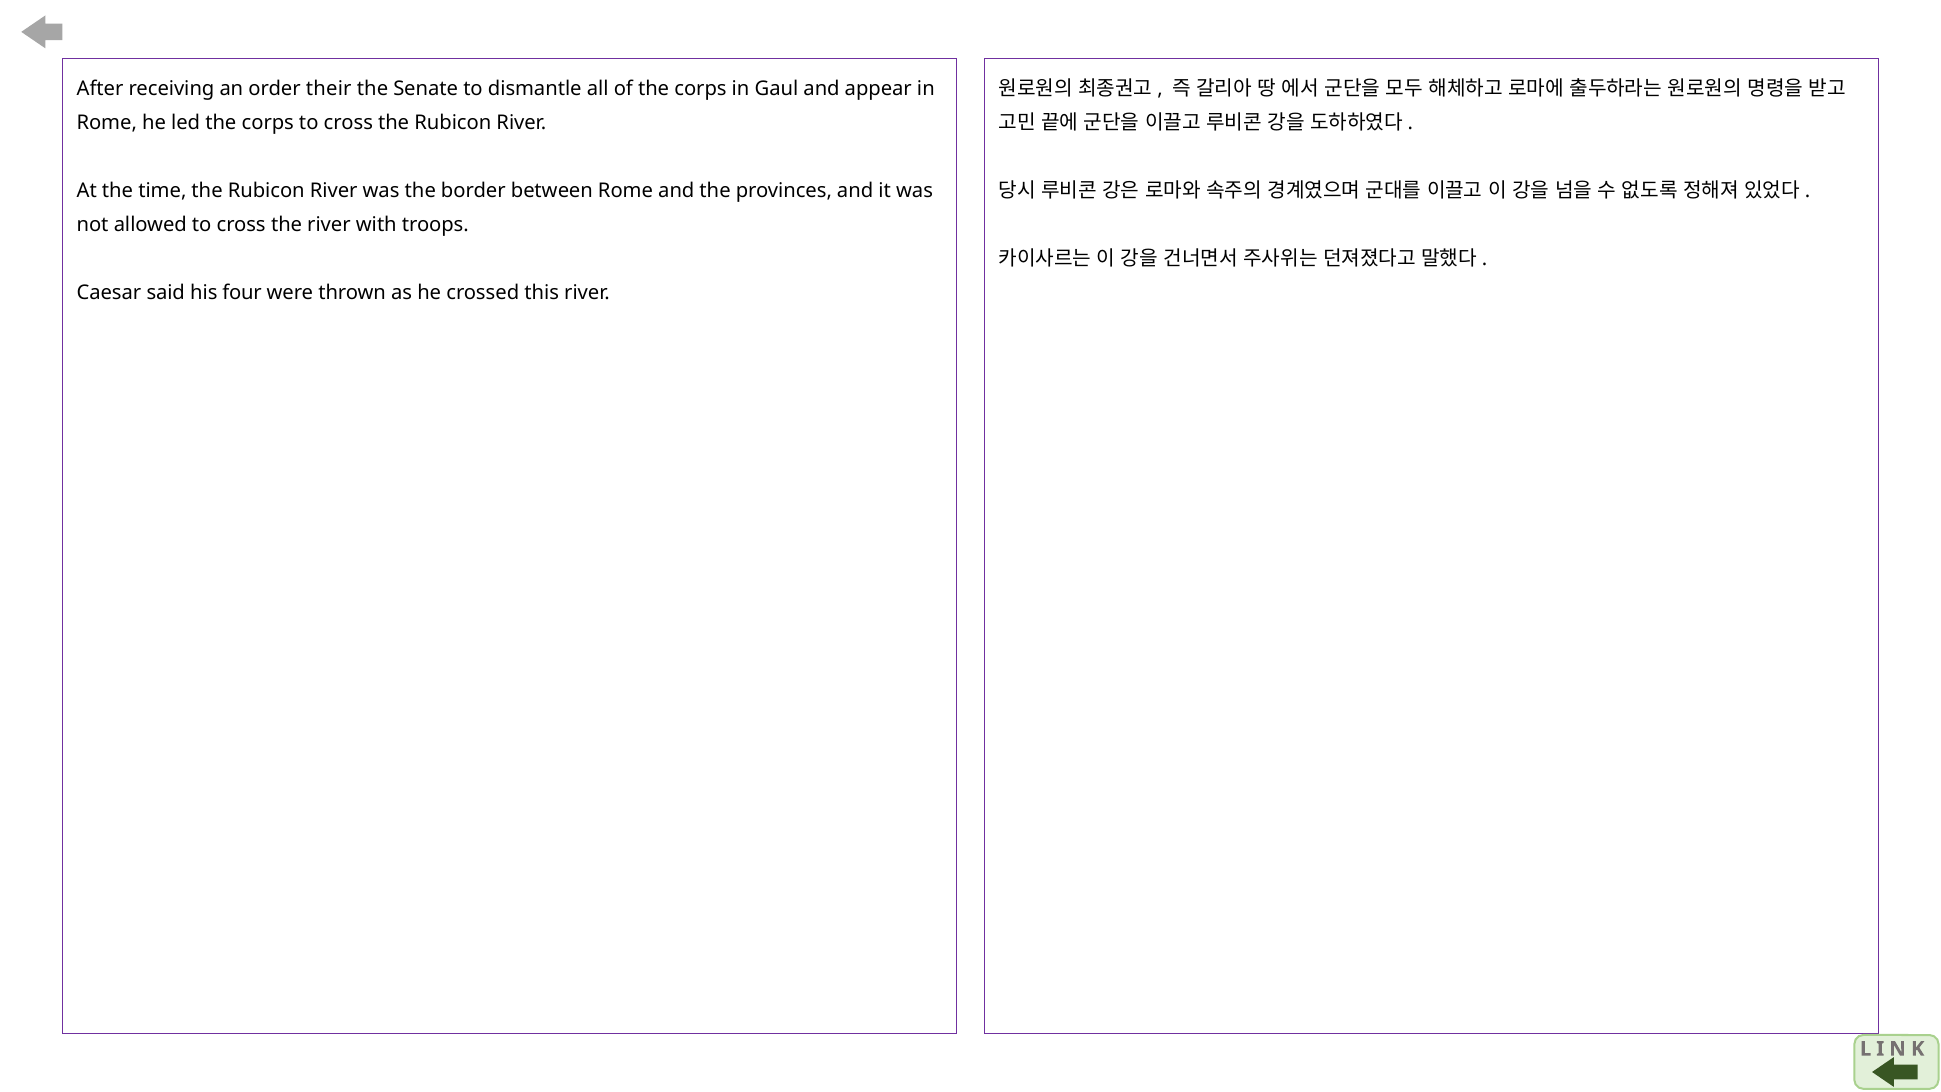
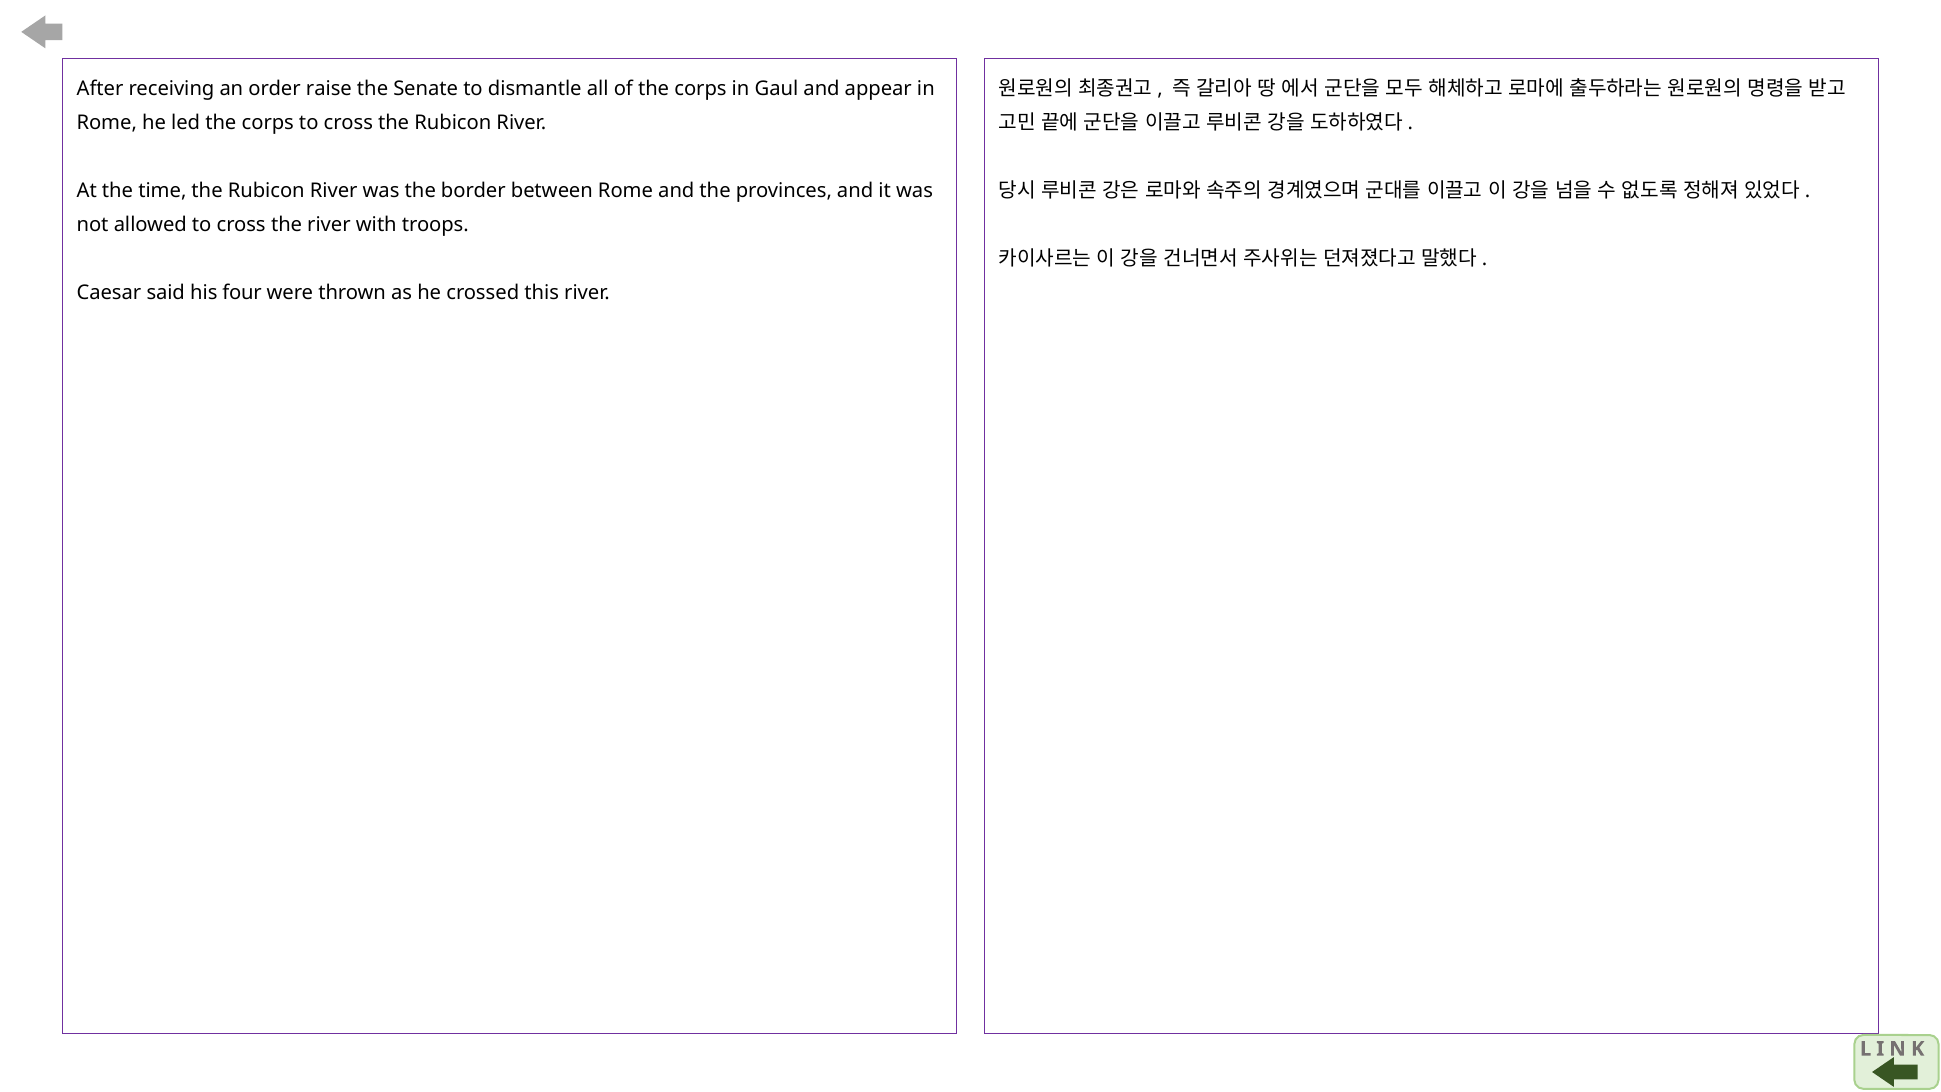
their: their -> raise (329, 89)
